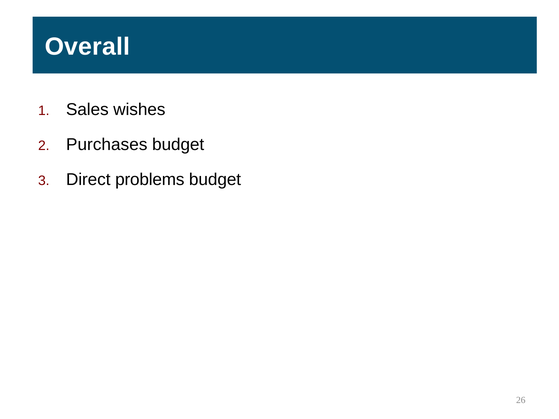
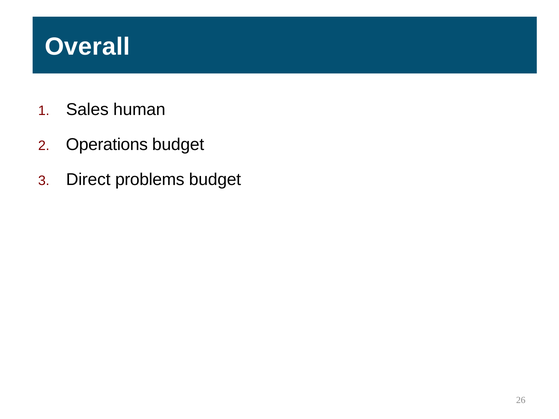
wishes: wishes -> human (139, 110)
Purchases: Purchases -> Operations (107, 145)
